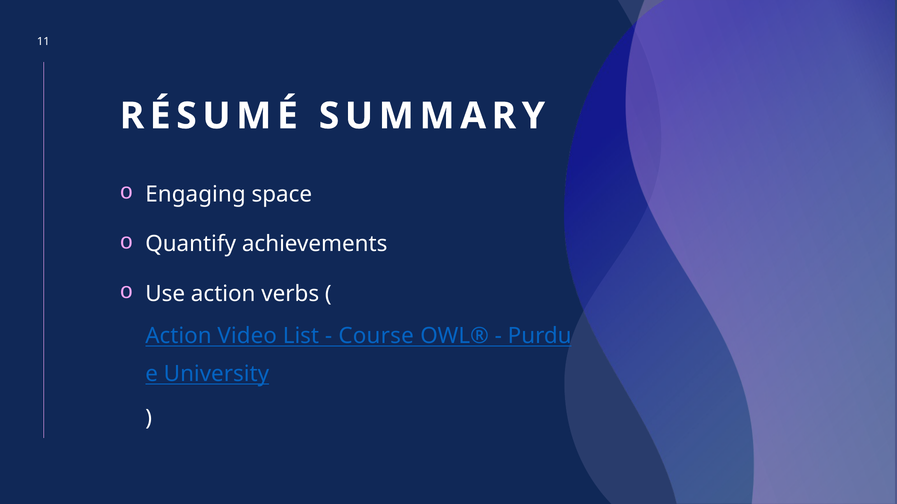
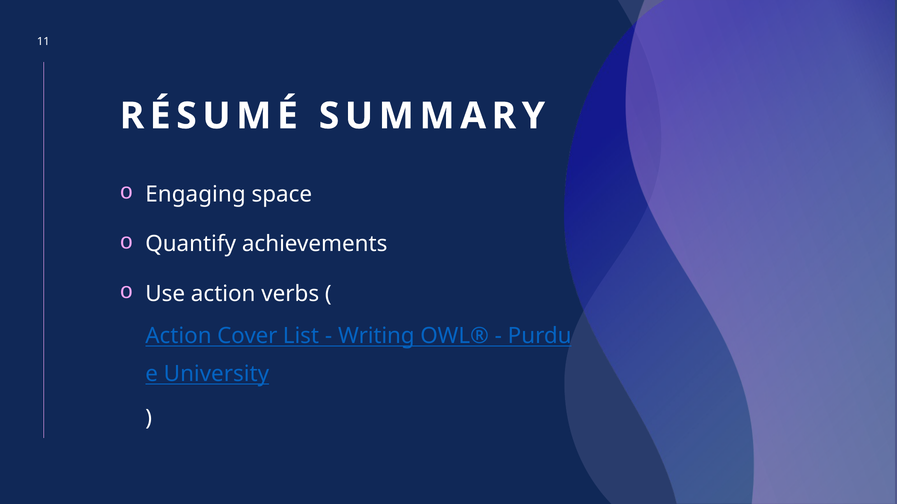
Video: Video -> Cover (247, 336)
Course: Course -> Writing (376, 336)
